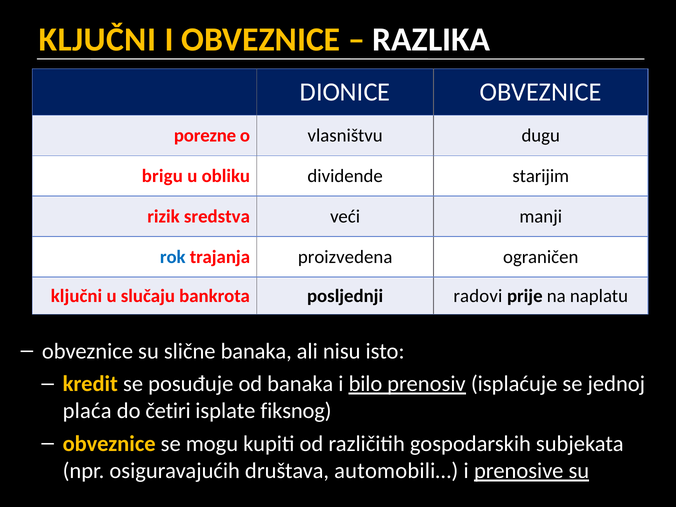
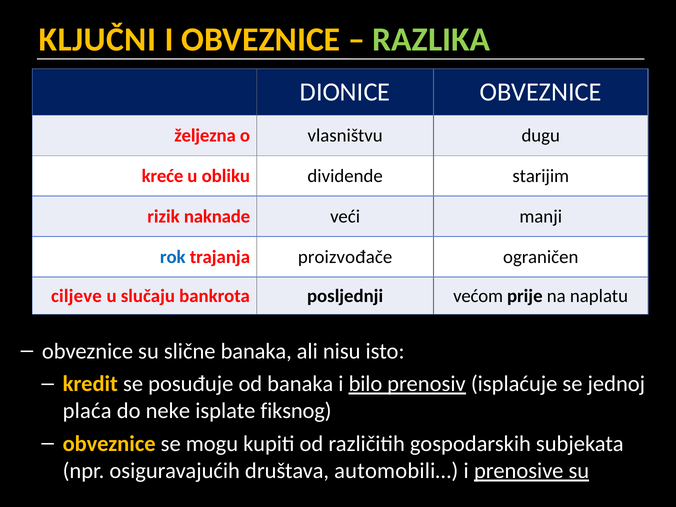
RAZLIKA colour: white -> light green (431, 40)
porezne: porezne -> željezna (205, 136)
brigu: brigu -> kreće (163, 176)
sredstva: sredstva -> naknade (217, 217)
proizvedena: proizvedena -> proizvođače (345, 257)
ključni: ključni -> ciljeve (76, 296)
radovi: radovi -> većom (478, 296)
četiri: četiri -> neke (168, 411)
